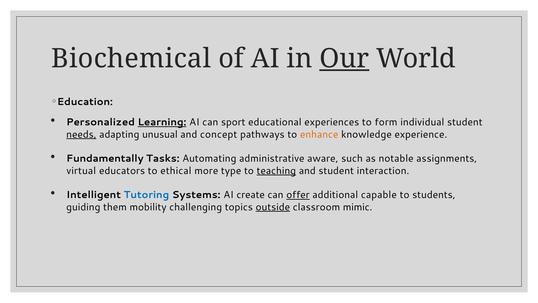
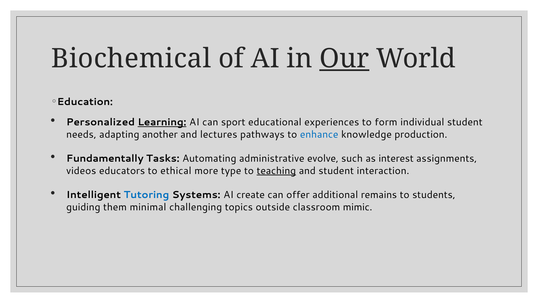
needs underline: present -> none (81, 134)
unusual: unusual -> another (160, 134)
concept: concept -> lectures (219, 134)
enhance colour: orange -> blue (319, 134)
experience: experience -> production (421, 134)
aware: aware -> evolve (323, 158)
notable: notable -> interest (396, 158)
virtual: virtual -> videos (81, 171)
offer underline: present -> none (298, 195)
capable: capable -> remains (379, 195)
mobility: mobility -> minimal (148, 207)
outside underline: present -> none (273, 207)
